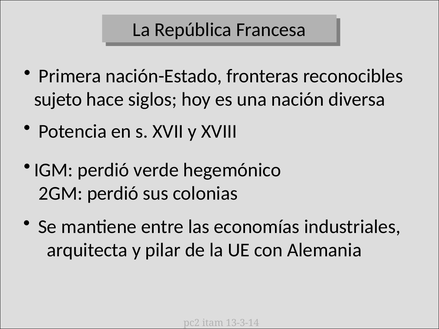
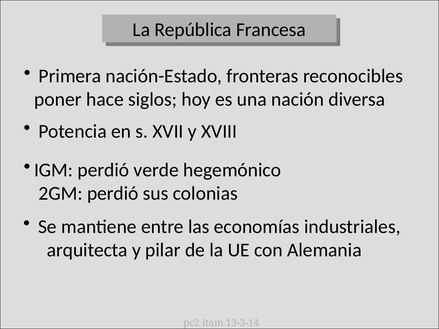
sujeto: sujeto -> poner (58, 100)
